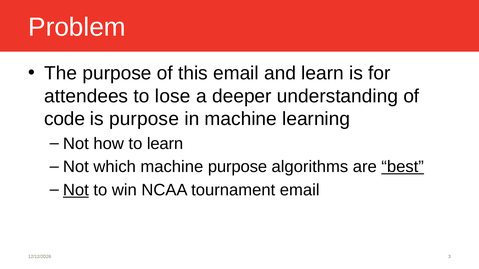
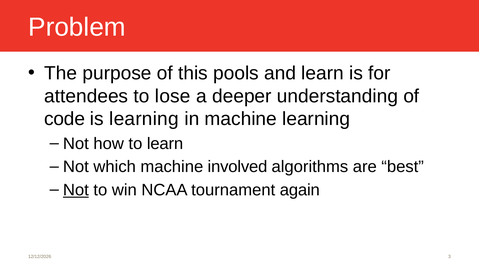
this email: email -> pools (236, 73)
is purpose: purpose -> learning (144, 119)
machine purpose: purpose -> involved (237, 167)
best underline: present -> none (403, 167)
tournament email: email -> again (300, 190)
